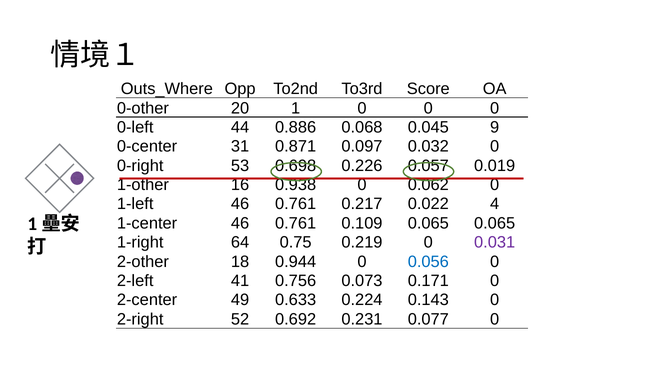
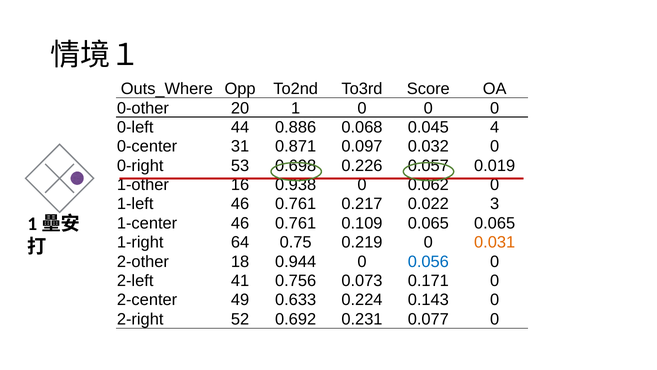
9: 9 -> 4 (495, 127)
4: 4 -> 3 (495, 204)
0.031 colour: purple -> orange (495, 242)
